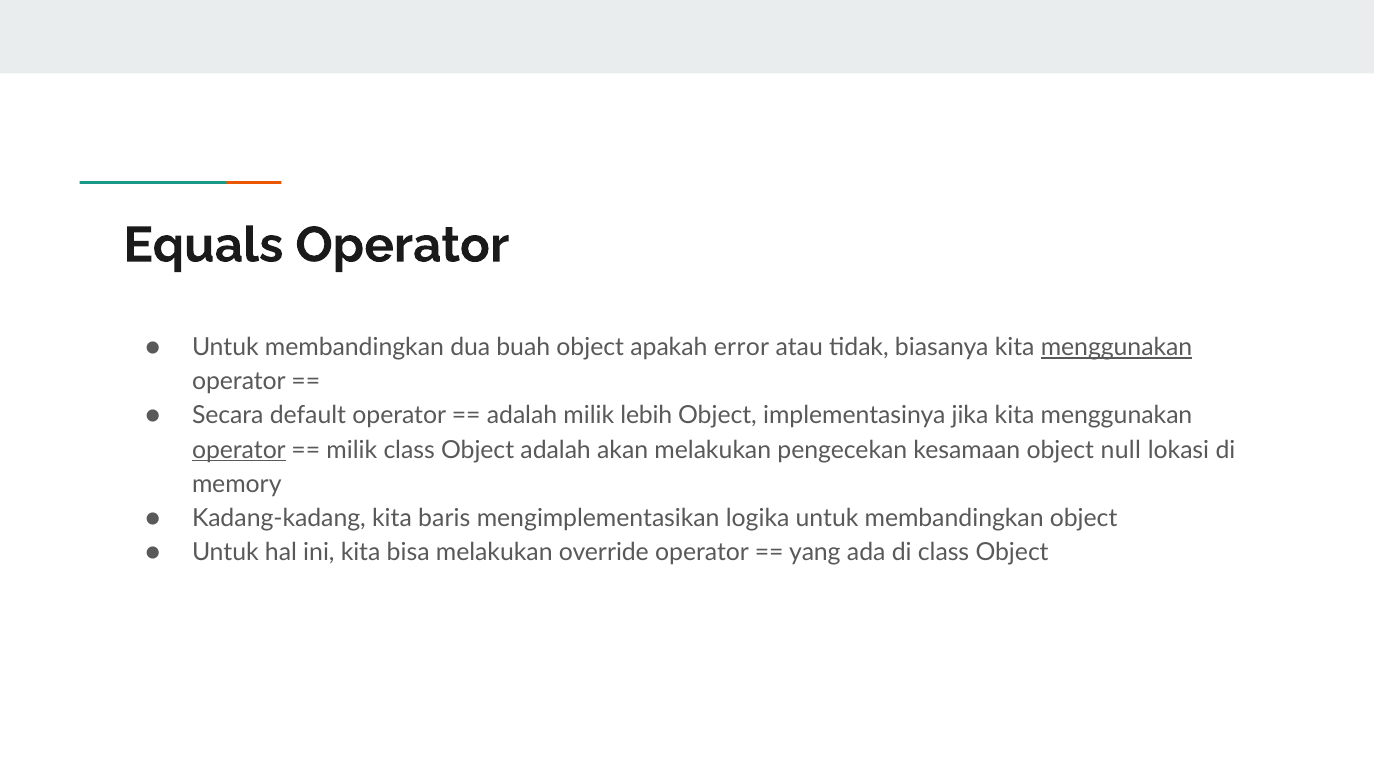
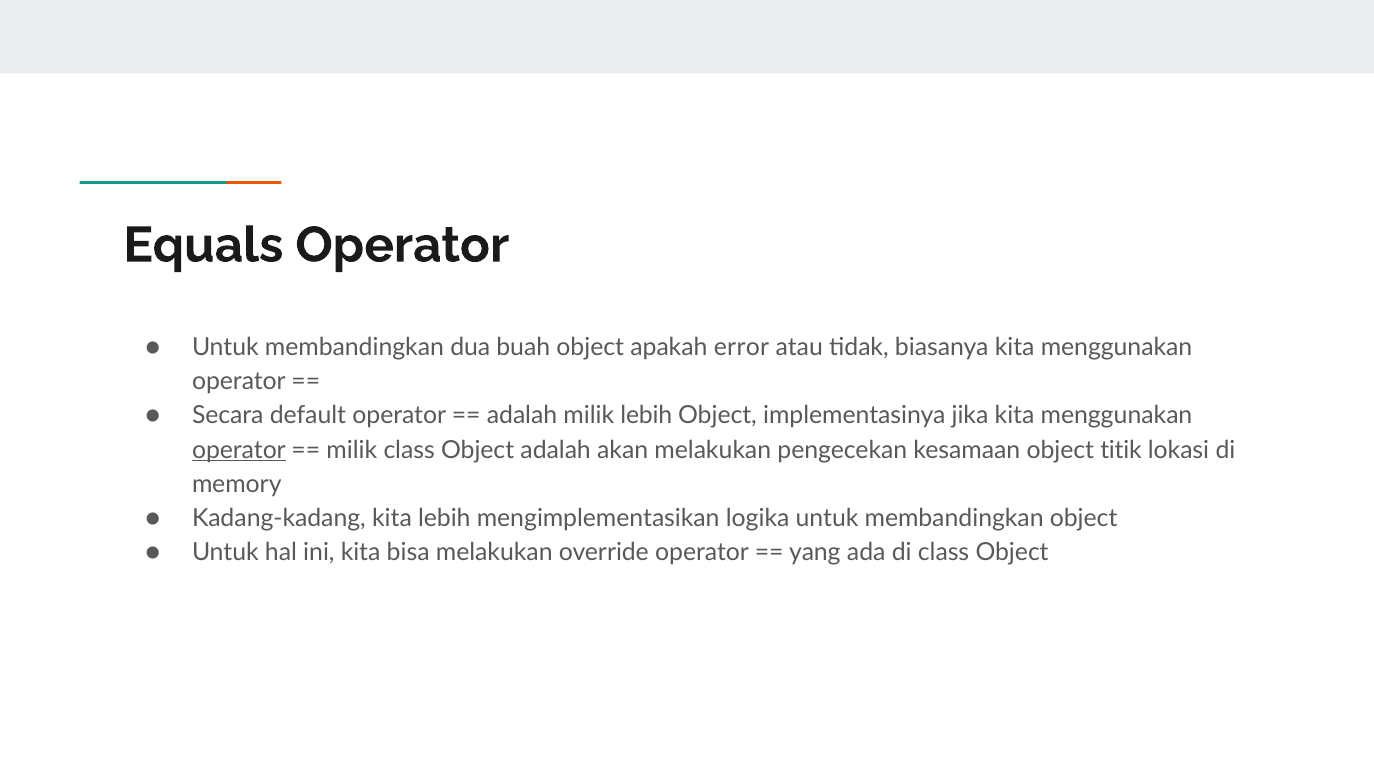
menggunakan underline: present -> none (1117, 347)
null: null -> titik (1121, 450)
kita baris: baris -> lebih (444, 518)
